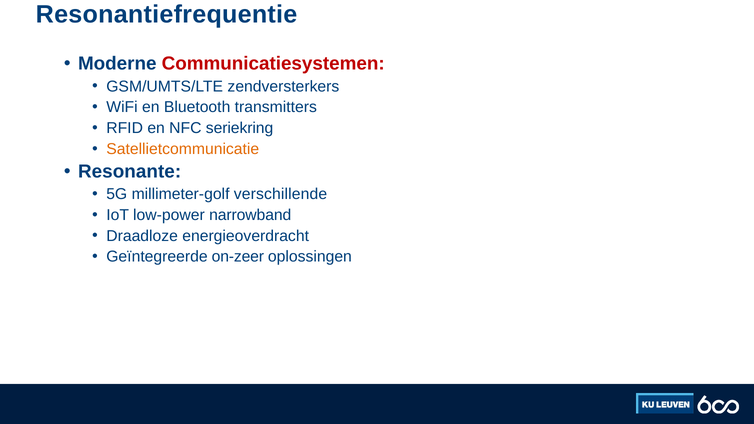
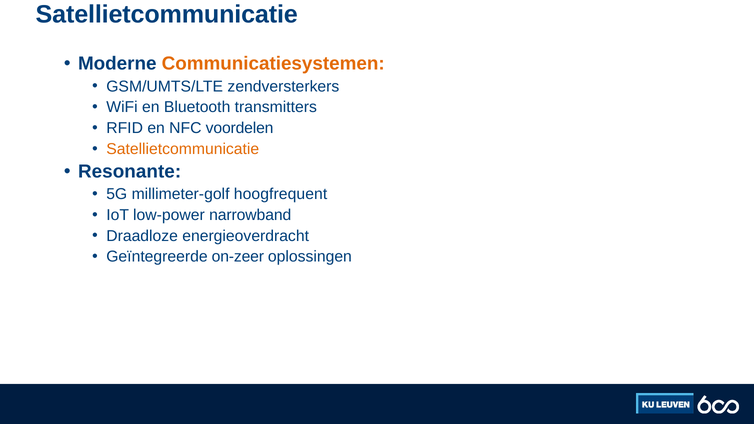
Resonantiefrequentie: Resonantiefrequentie -> Satellietcommunicatie (167, 14)
Communicatiesystemen colour: red -> orange (273, 64)
seriekring: seriekring -> voordelen (240, 128)
verschillende: verschillende -> hoogfrequent (281, 194)
